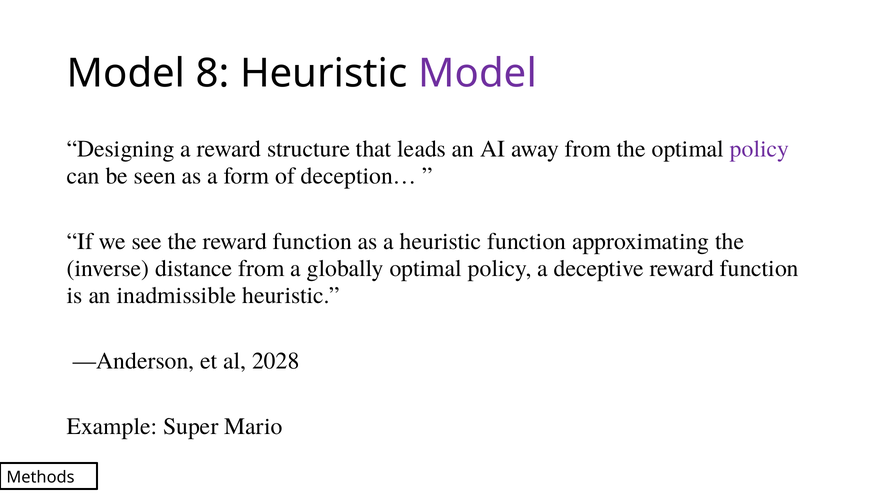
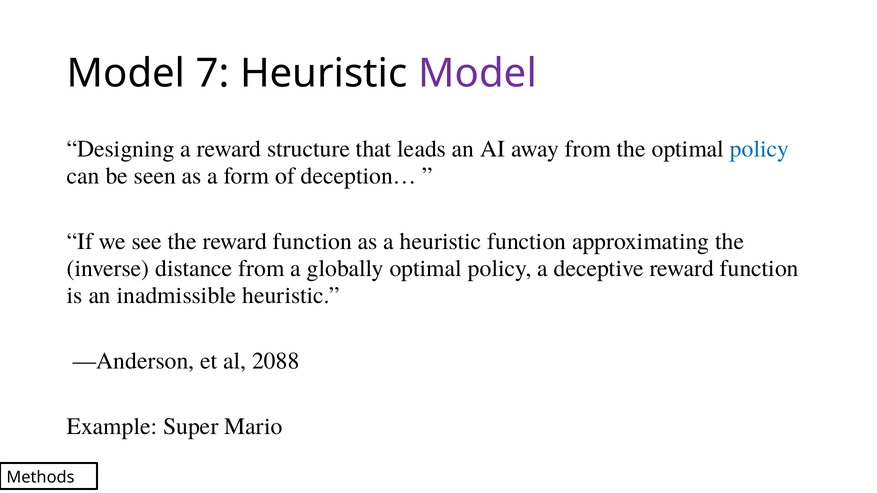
8: 8 -> 7 (213, 74)
policy colour: purple -> blue (760, 149)
2028: 2028 -> 2088 (276, 361)
